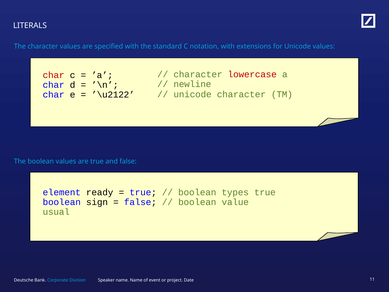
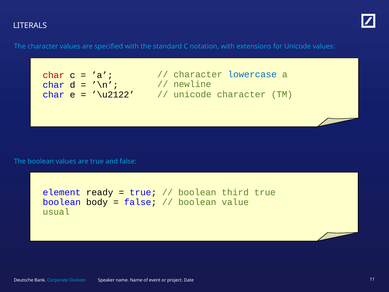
lowercase colour: red -> blue (252, 74)
types: types -> third (235, 192)
sign: sign -> body (97, 202)
